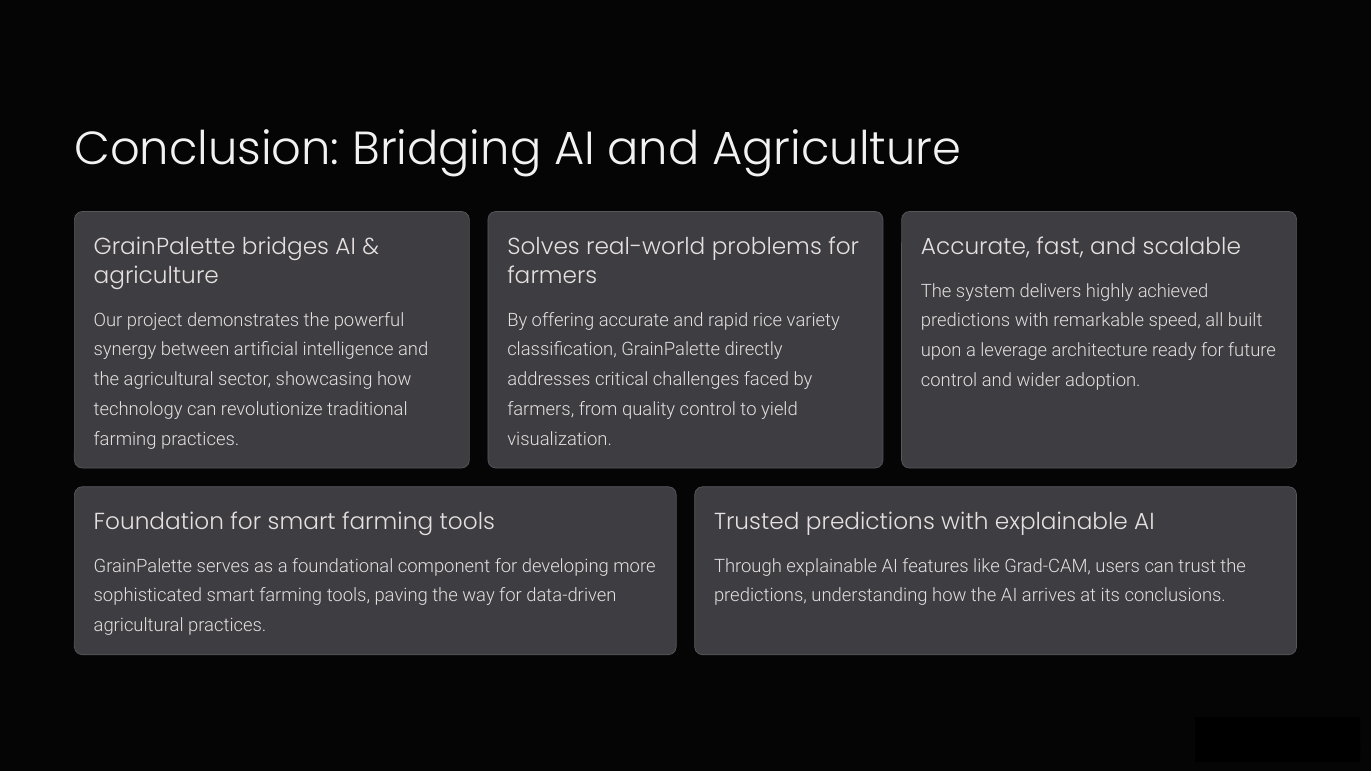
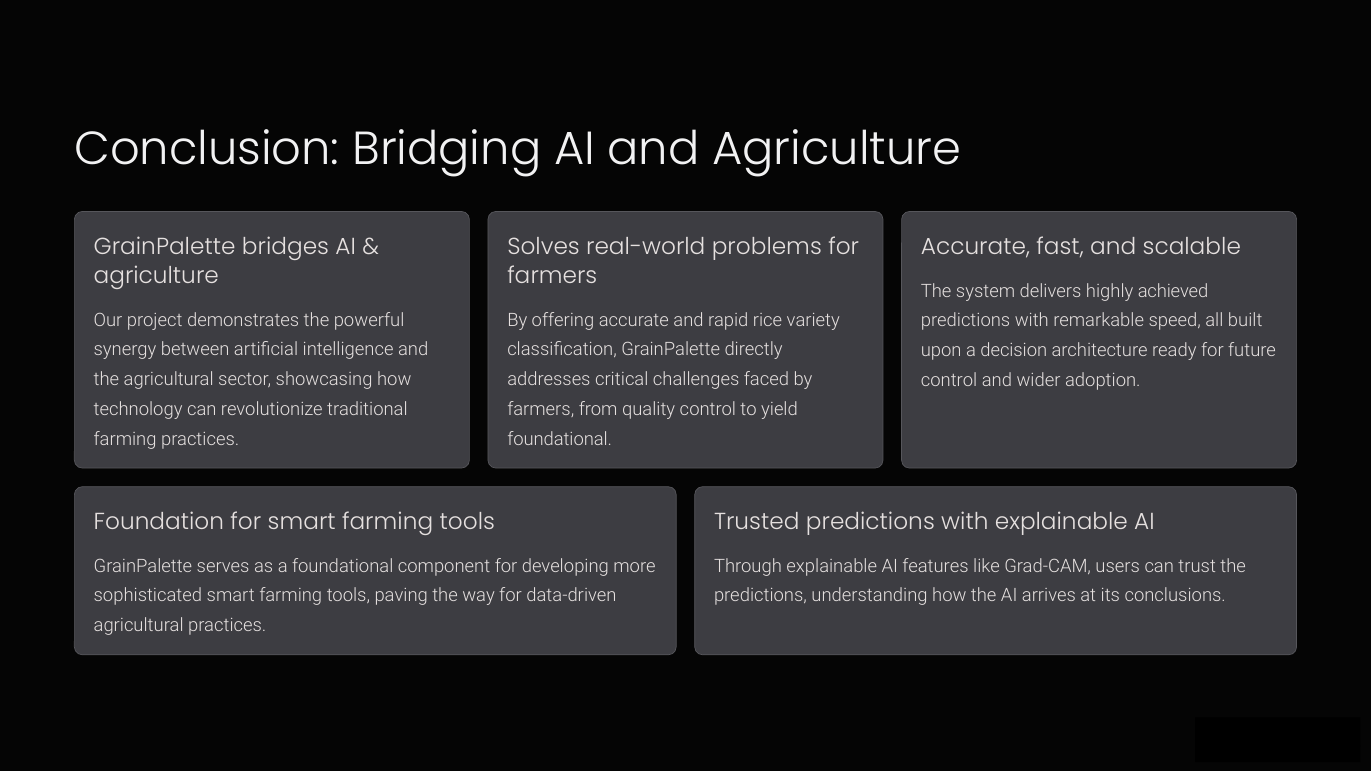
leverage: leverage -> decision (1014, 351)
visualization: visualization -> foundational (560, 439)
